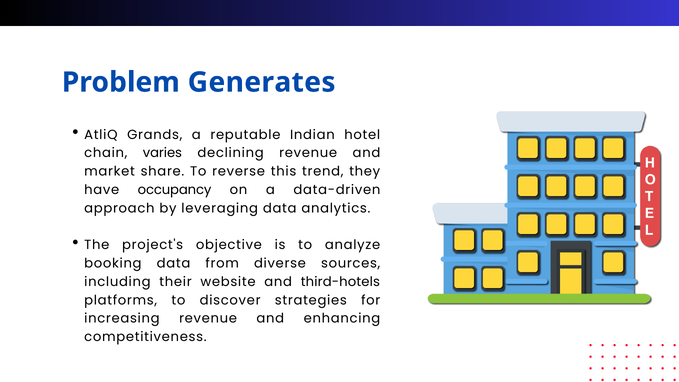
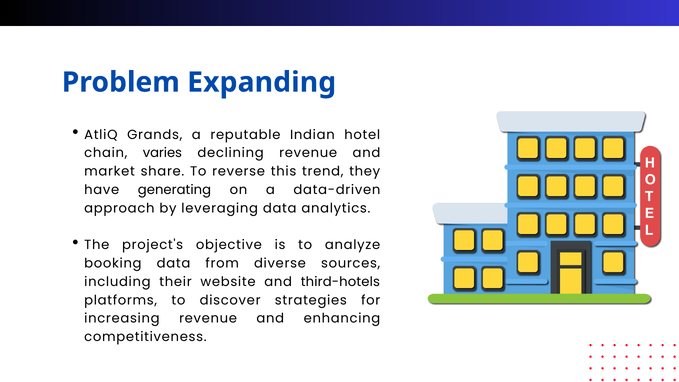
Generates: Generates -> Expanding (262, 82)
occupancy: occupancy -> generating (174, 190)
